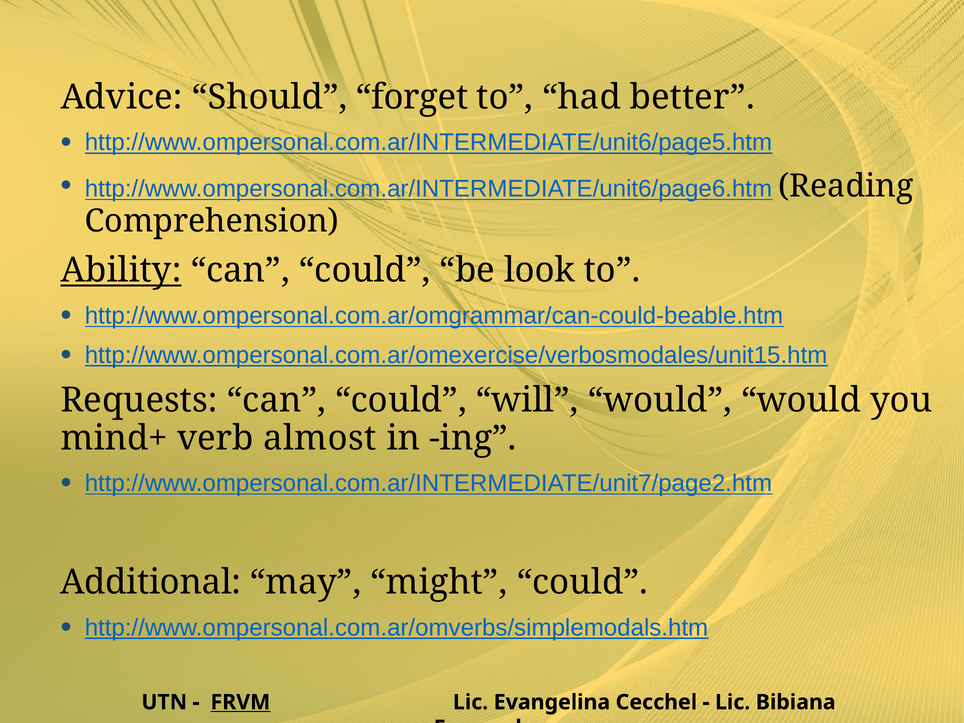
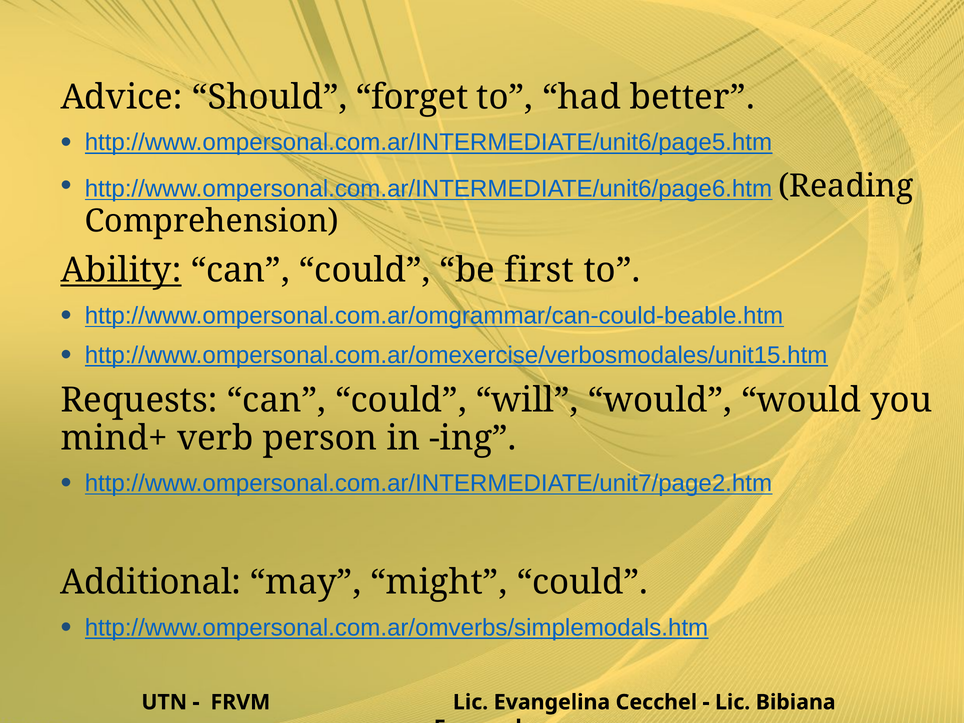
look: look -> first (539, 270)
almost: almost -> person (320, 438)
FRVM underline: present -> none (240, 702)
